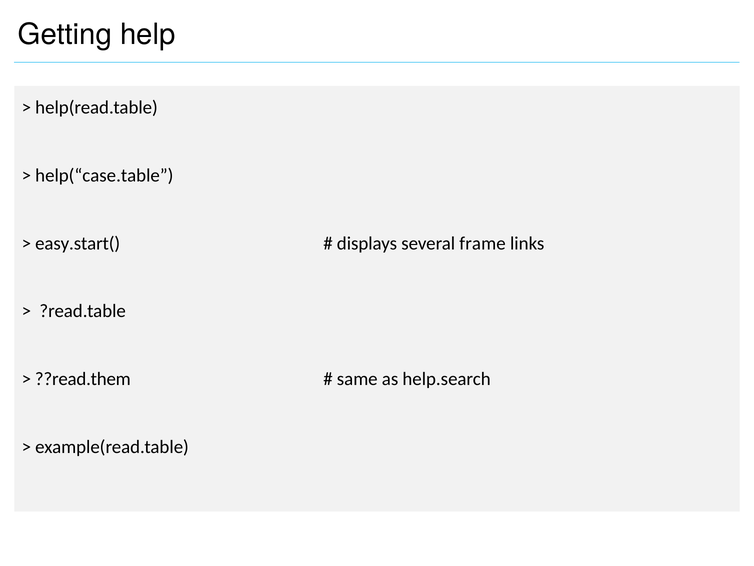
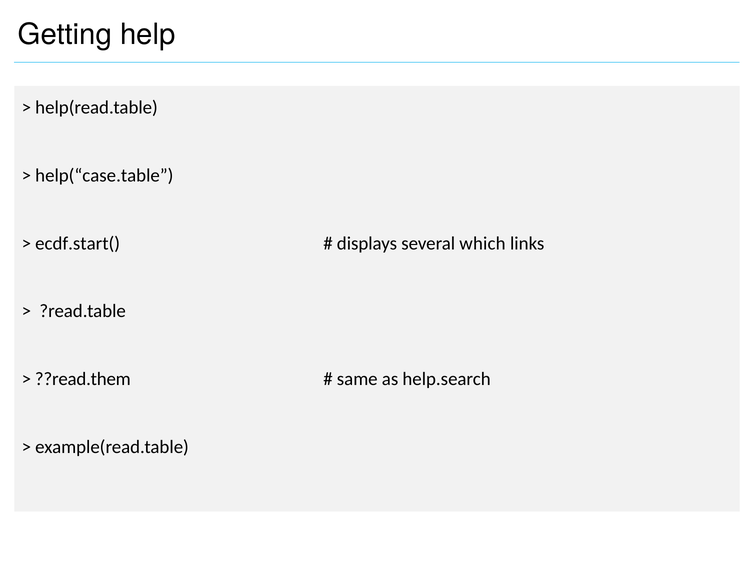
easy.start(: easy.start( -> ecdf.start( (78, 243)
frame: frame -> which (483, 243)
